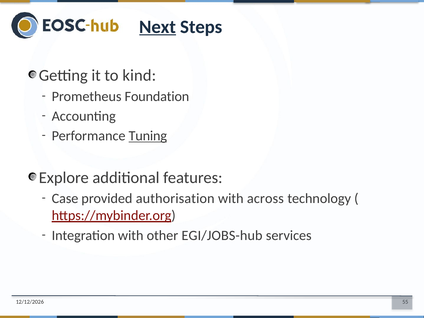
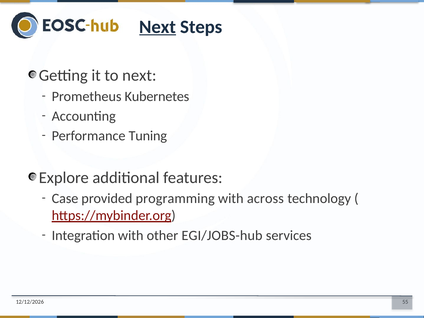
to kind: kind -> next (139, 75)
Foundation: Foundation -> Kubernetes (157, 96)
Tuning underline: present -> none (148, 136)
authorisation: authorisation -> programming (175, 199)
